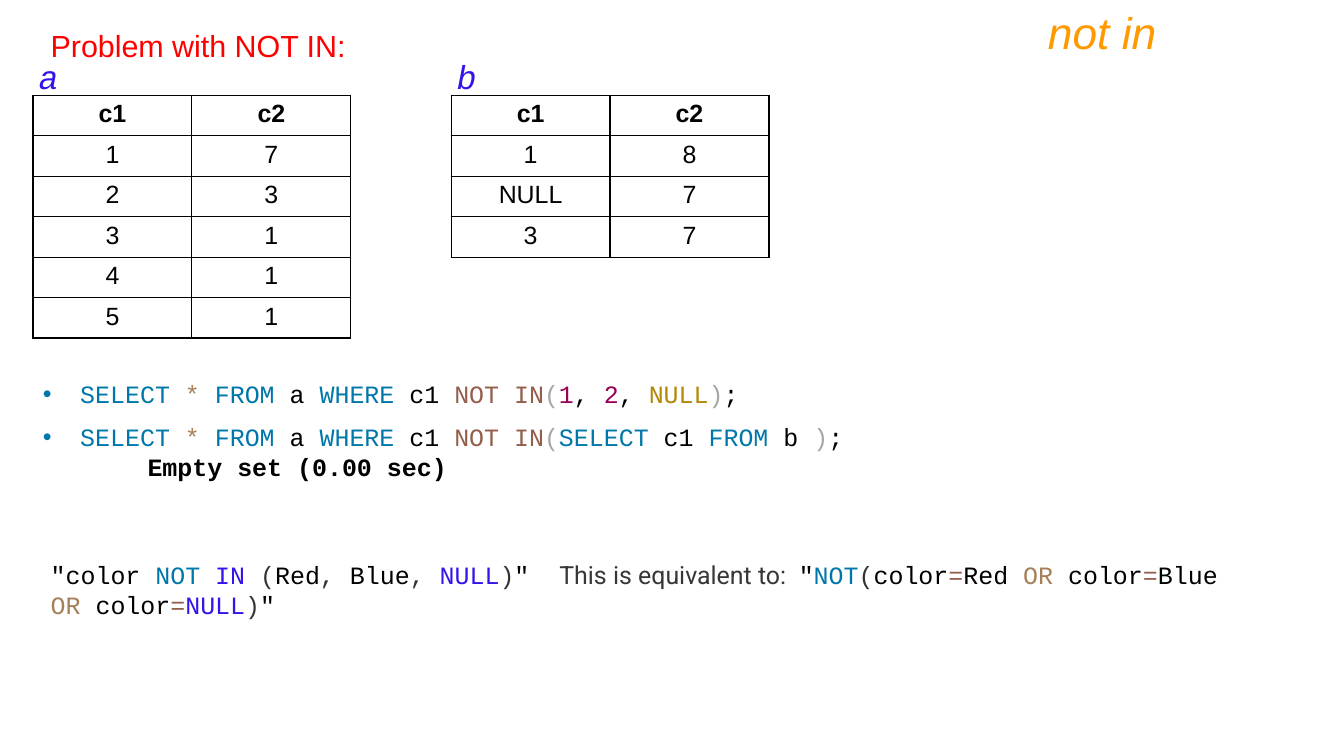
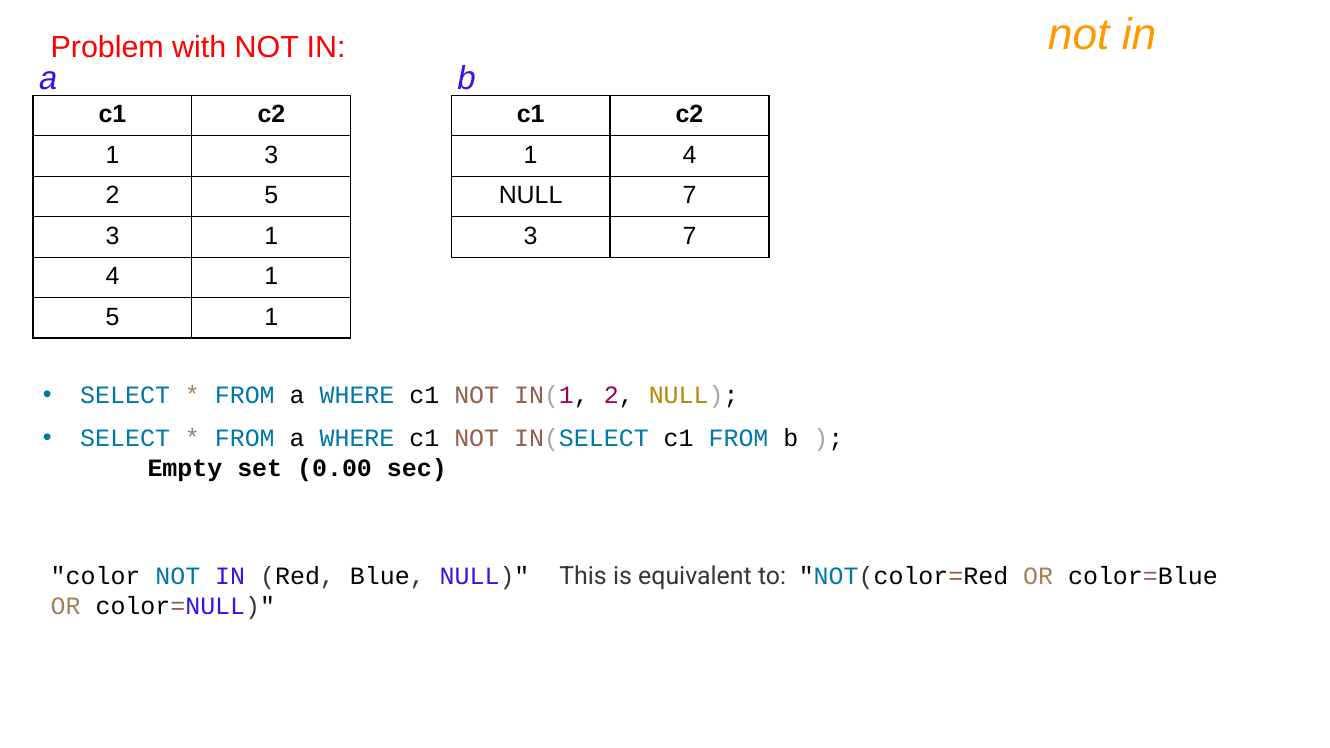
1 7: 7 -> 3 (271, 155)
8: 8 -> 4 (690, 155)
2 3: 3 -> 5 (271, 196)
